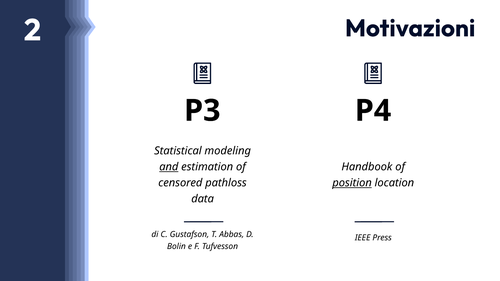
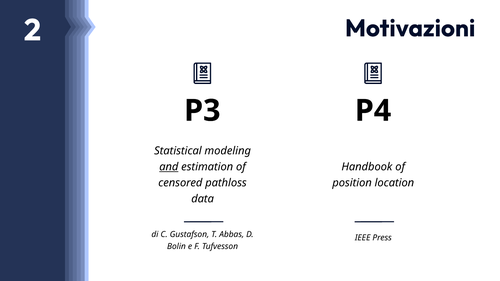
position underline: present -> none (352, 183)
